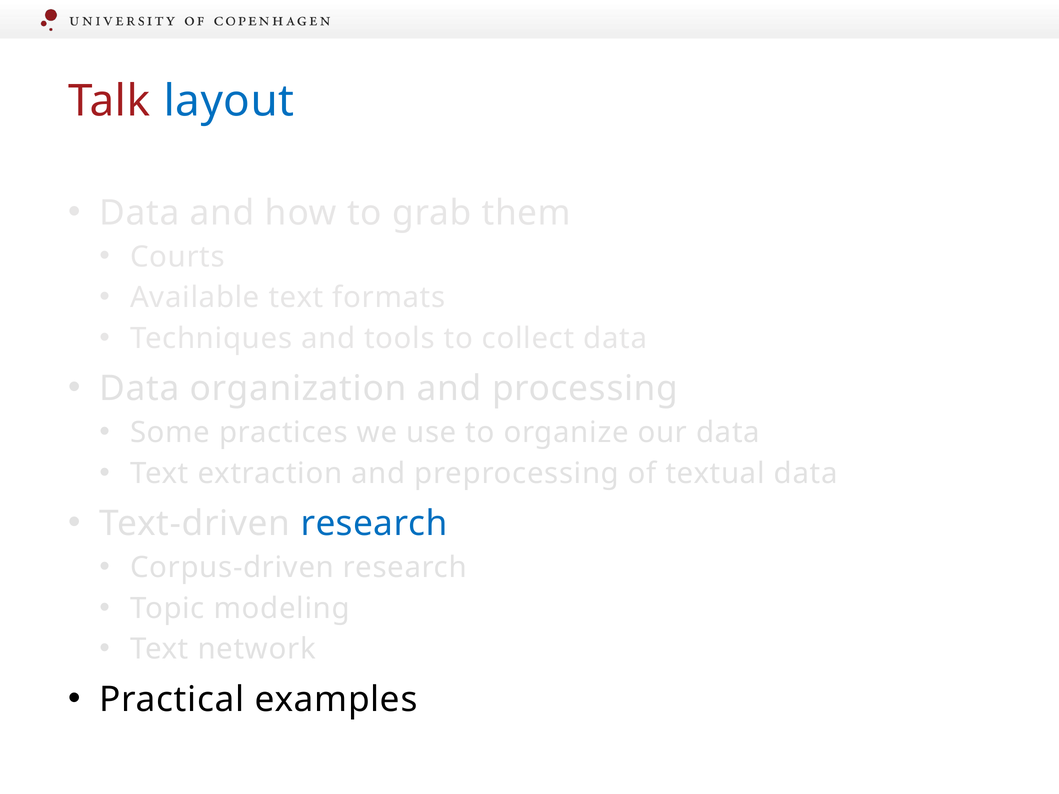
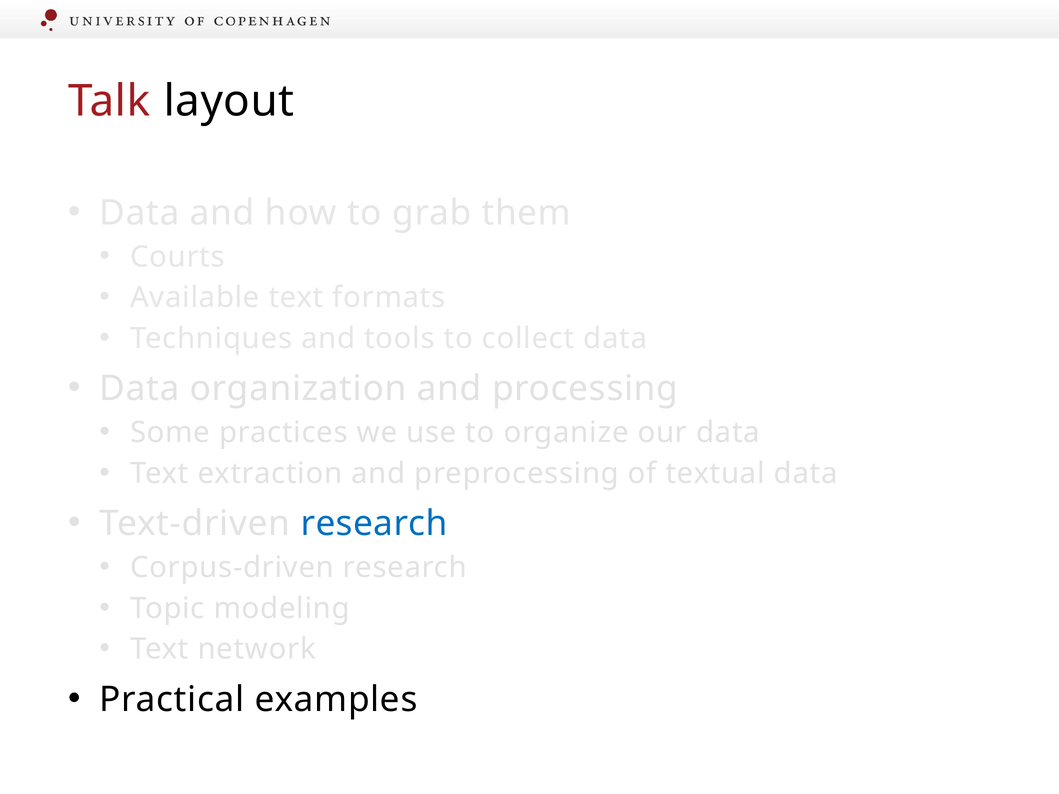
layout colour: blue -> black (229, 101)
